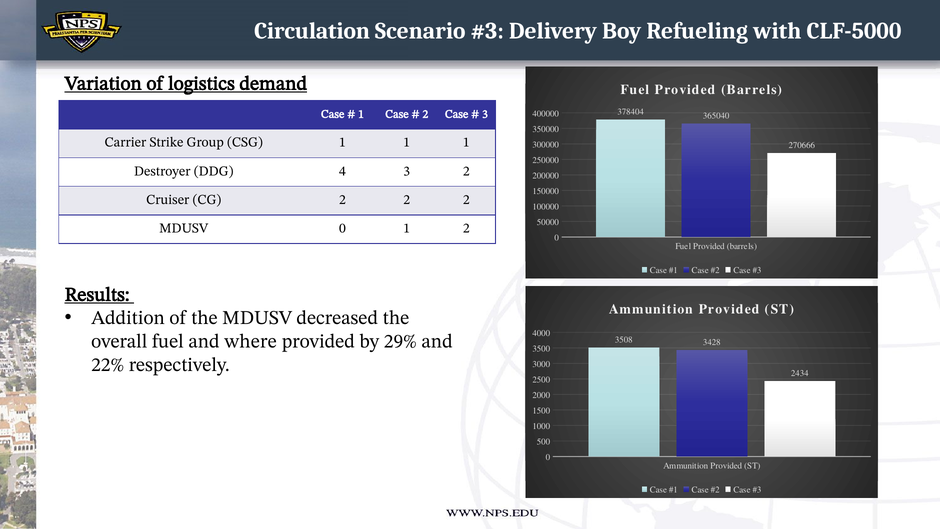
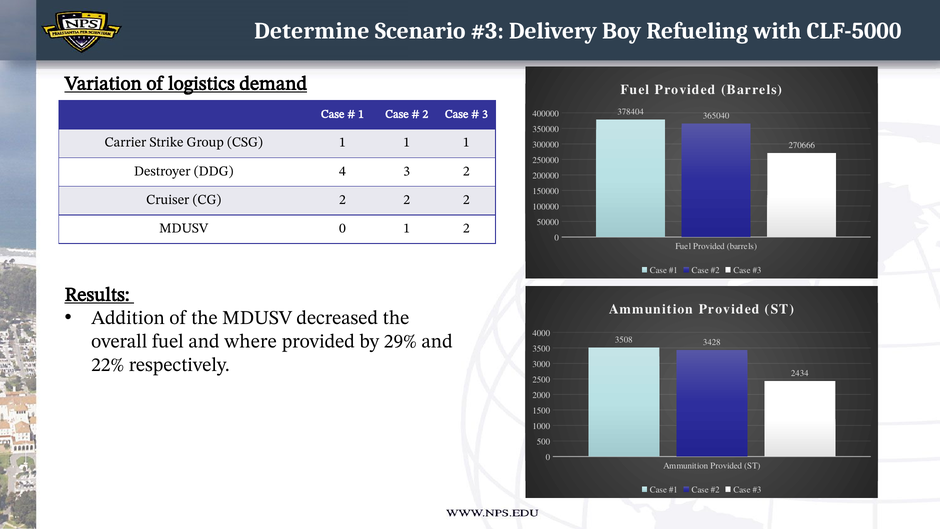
Circulation: Circulation -> Determine (312, 31)
